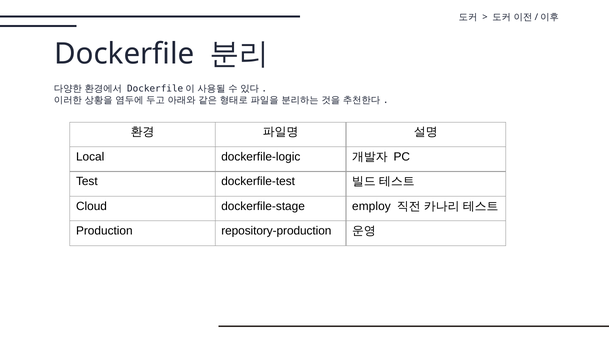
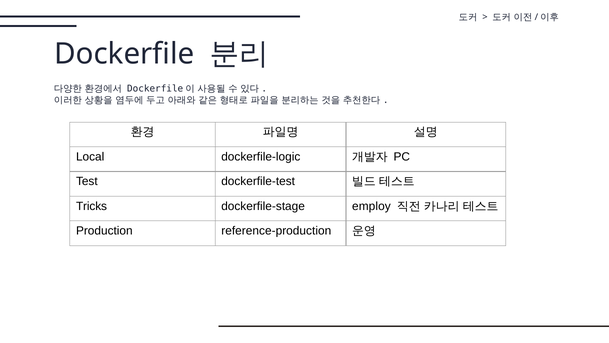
Cloud: Cloud -> Tricks (92, 206)
repository-production: repository-production -> reference-production (276, 231)
